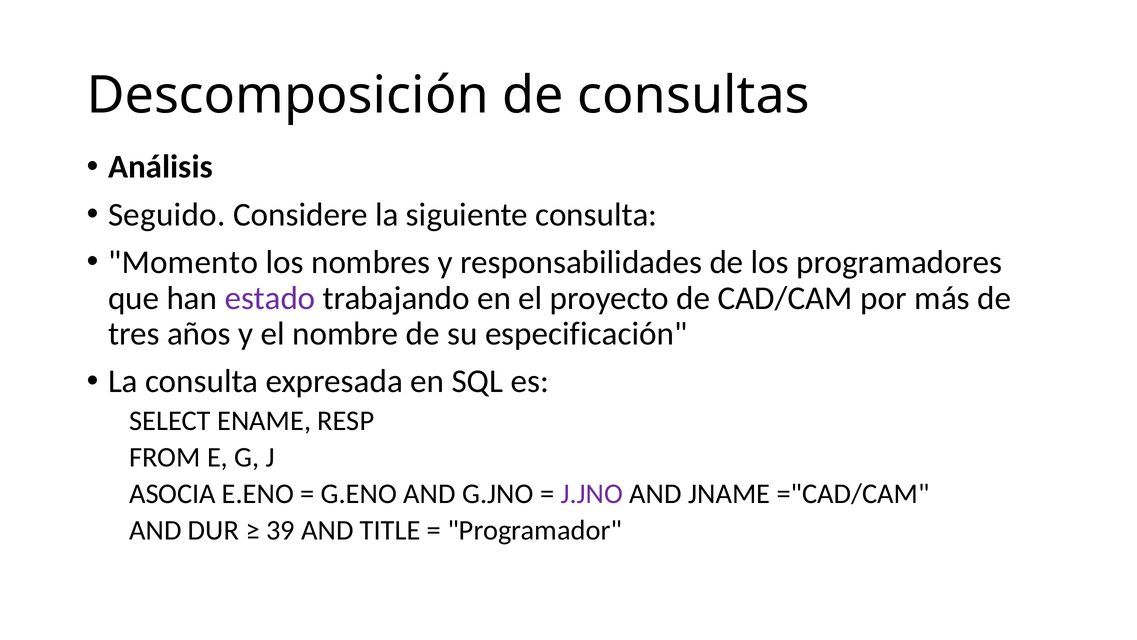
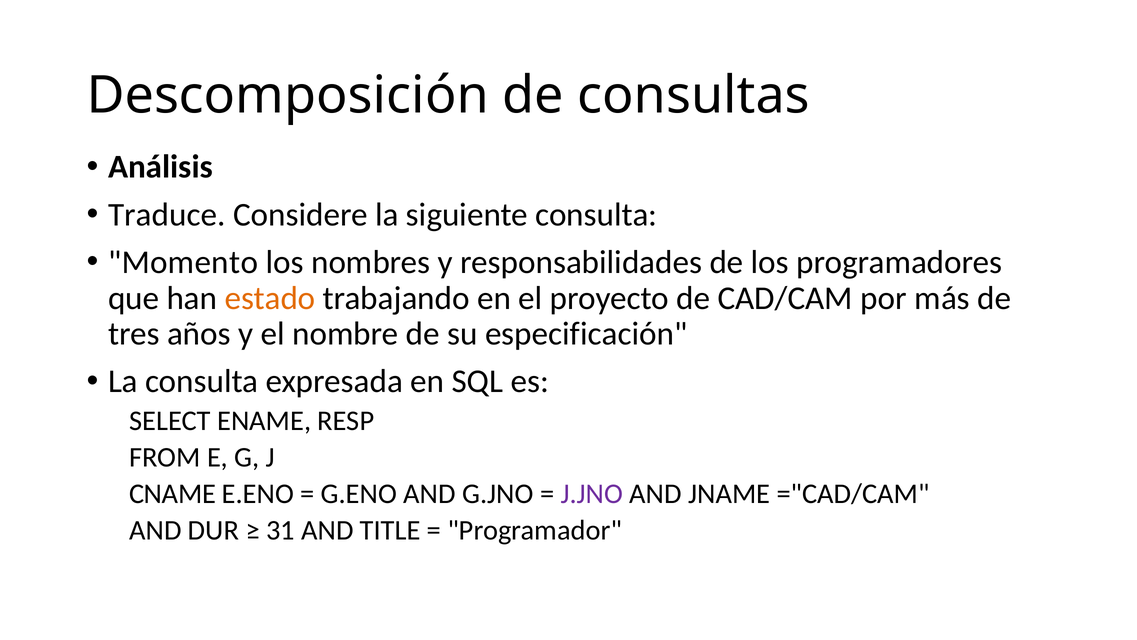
Seguido: Seguido -> Traduce (167, 214)
estado colour: purple -> orange (270, 298)
ASOCIA: ASOCIA -> CNAME (173, 494)
39: 39 -> 31 (280, 530)
